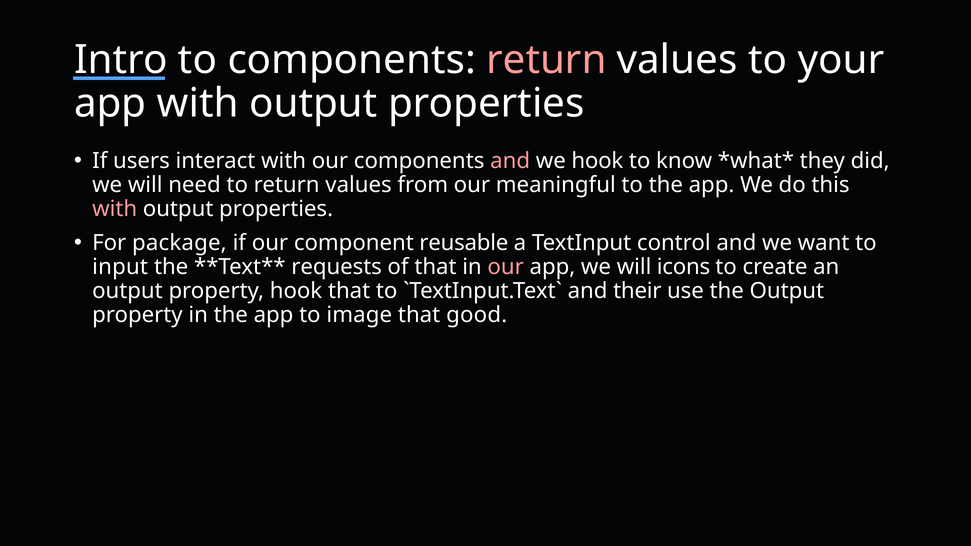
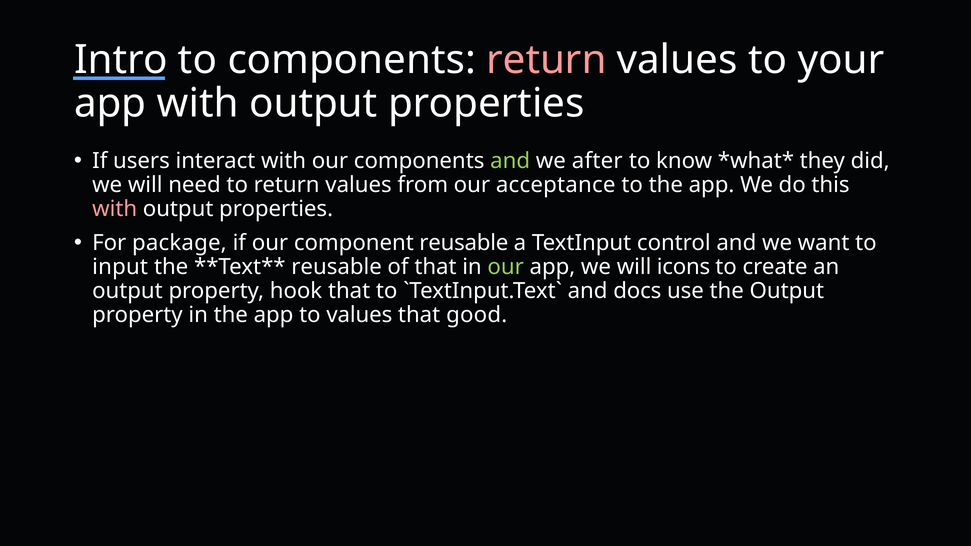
and colour: pink -> light green (510, 161)
we hook: hook -> after (597, 161)
meaningful: meaningful -> acceptance (556, 185)
requests: requests -> reusable (337, 267)
our colour: pink -> light green (506, 267)
their: their -> docs (637, 291)
to image: image -> values (359, 315)
